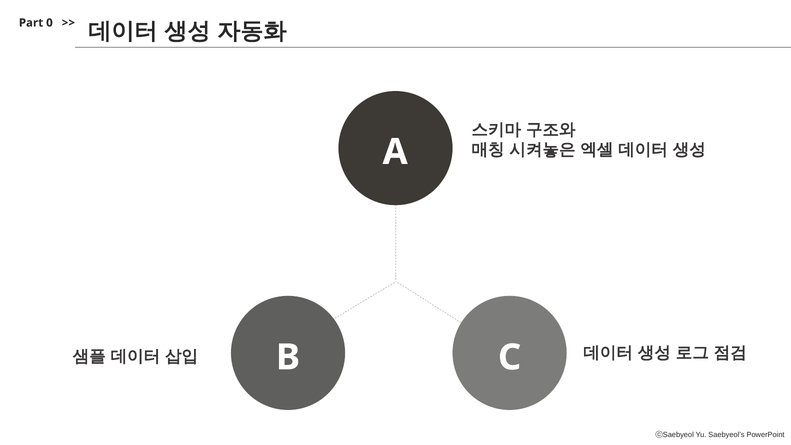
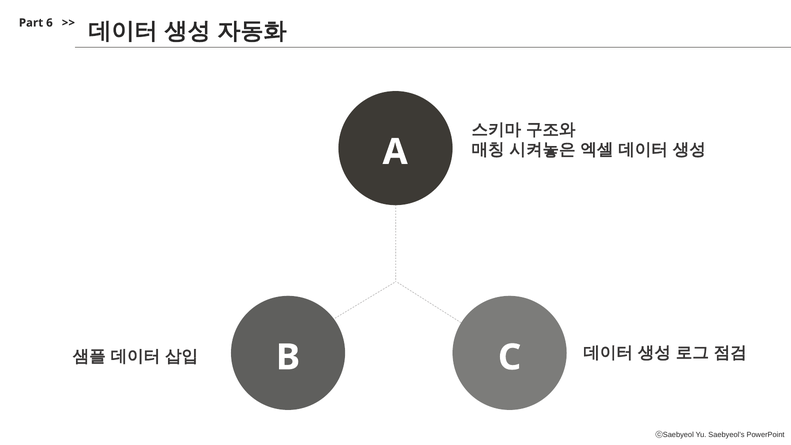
0: 0 -> 6 (49, 23)
